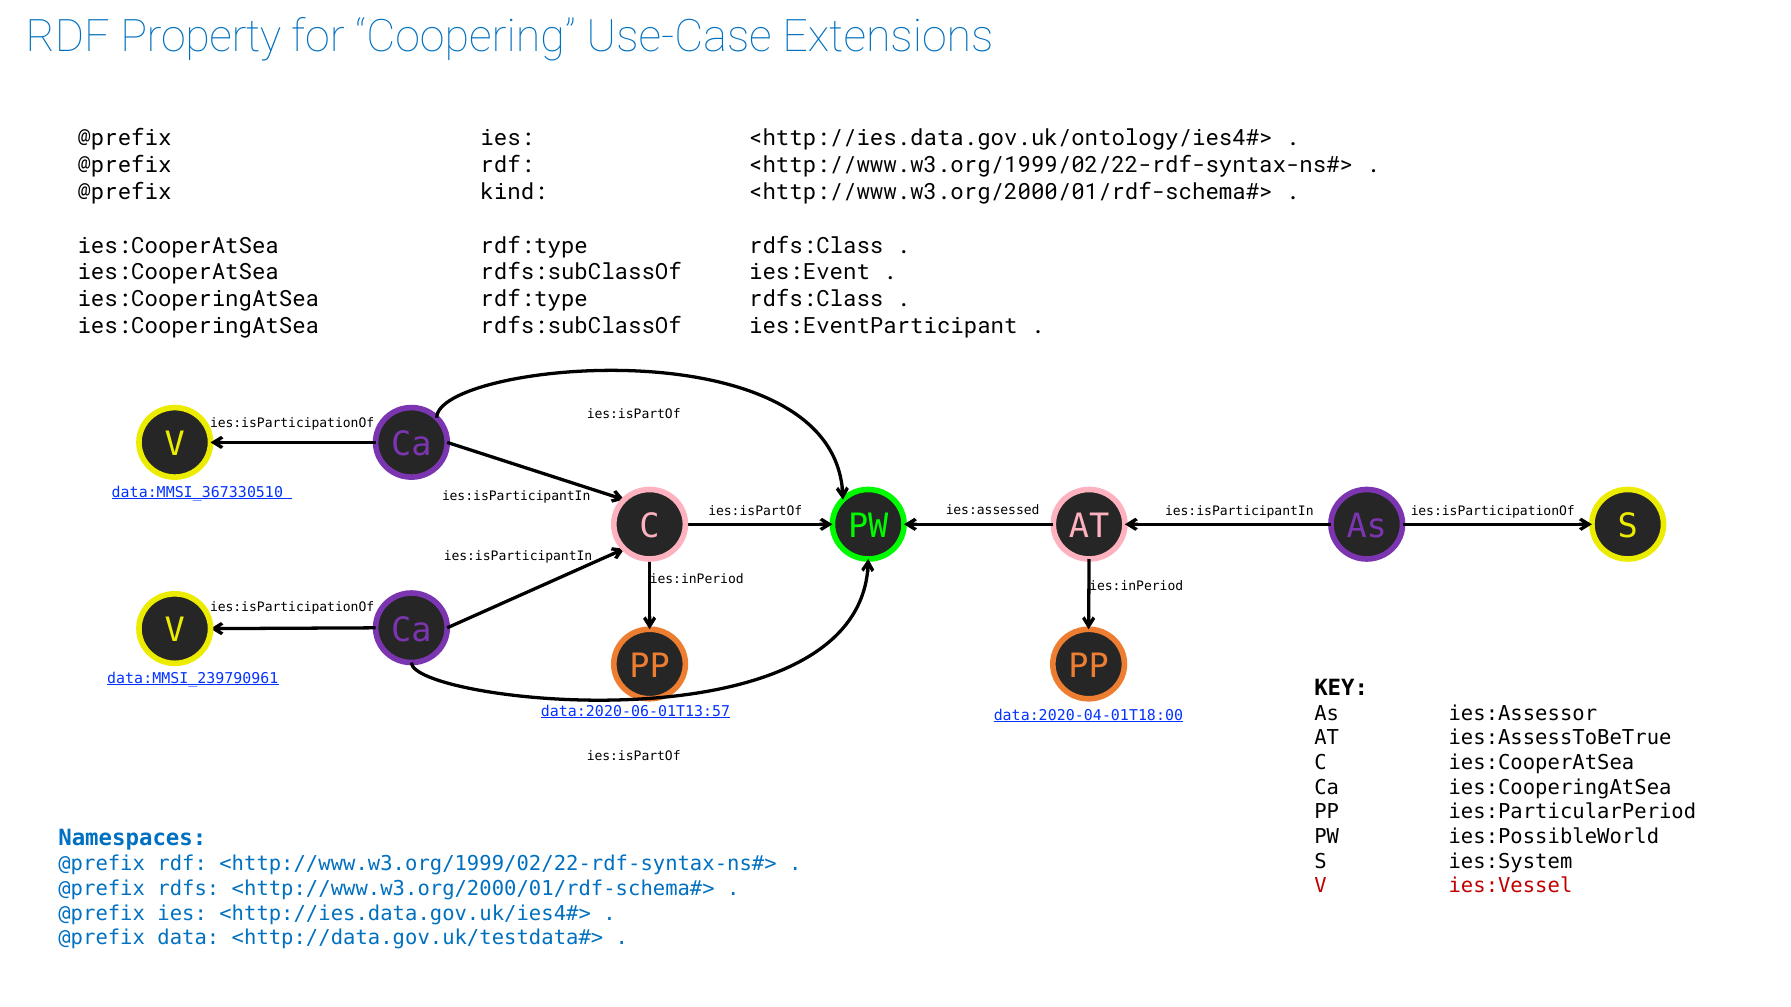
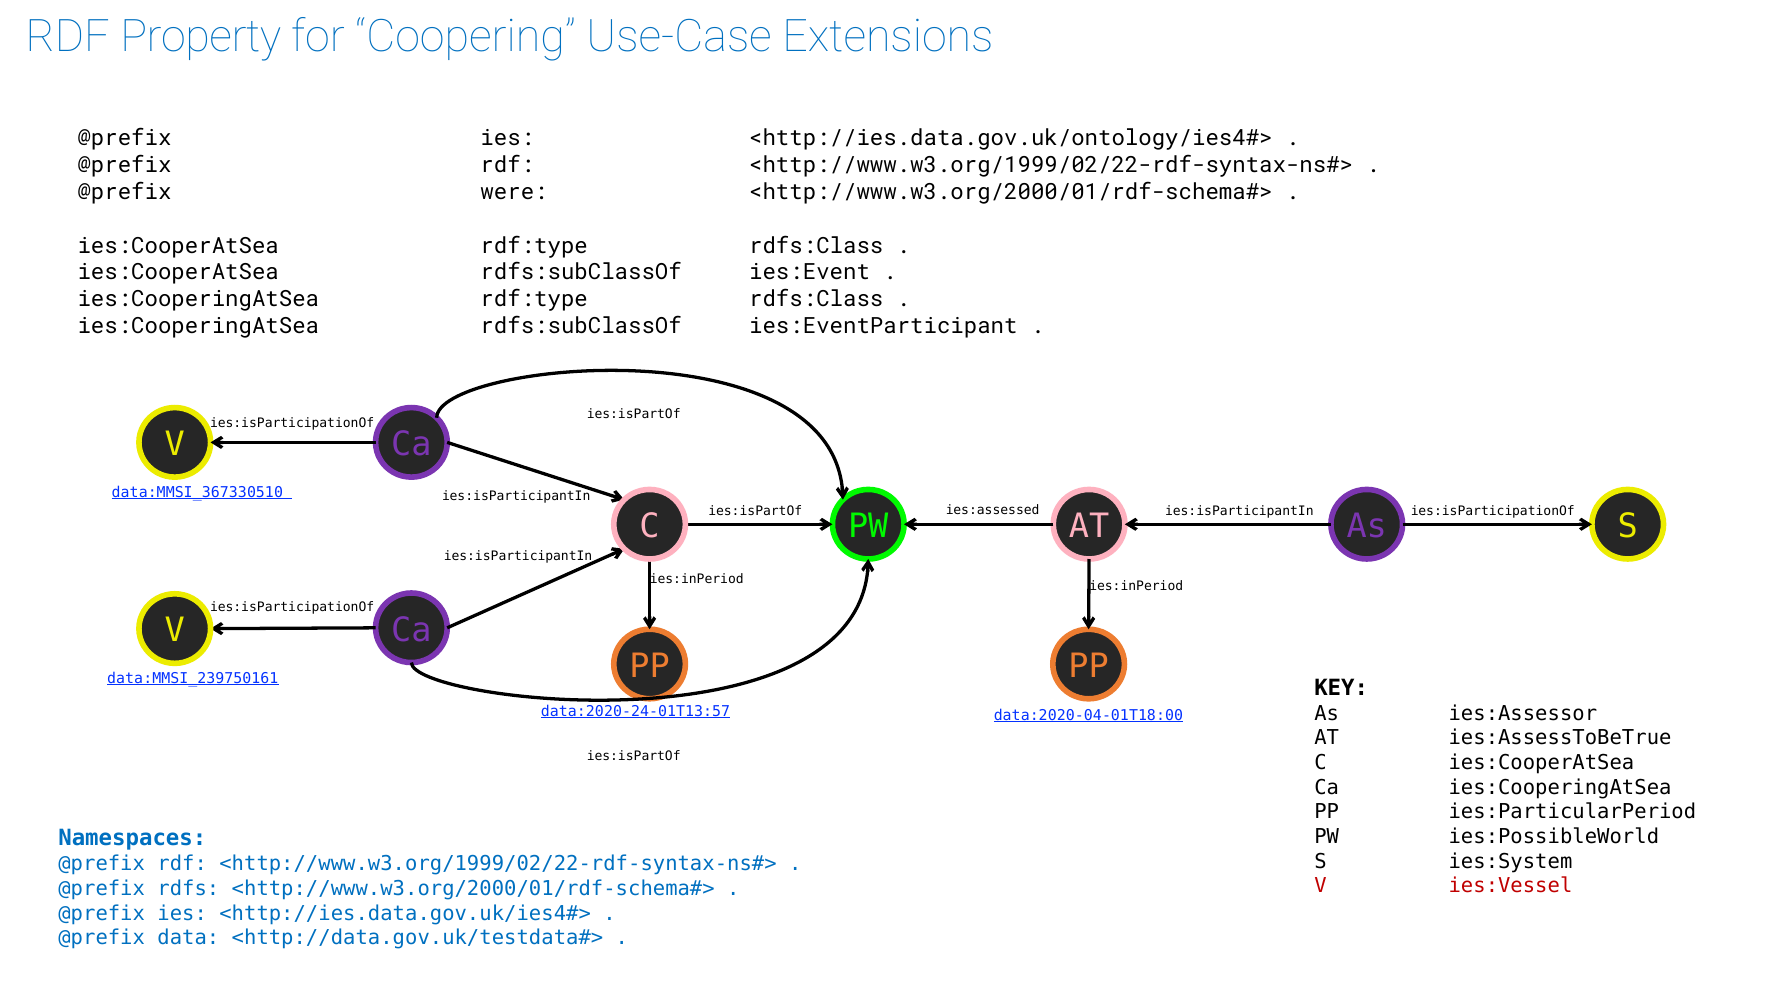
kind: kind -> were (514, 192)
data:MMSI_239790961: data:MMSI_239790961 -> data:MMSI_239750161 (193, 679)
data:2020-06-01T13:57: data:2020-06-01T13:57 -> data:2020-24-01T13:57 (636, 712)
